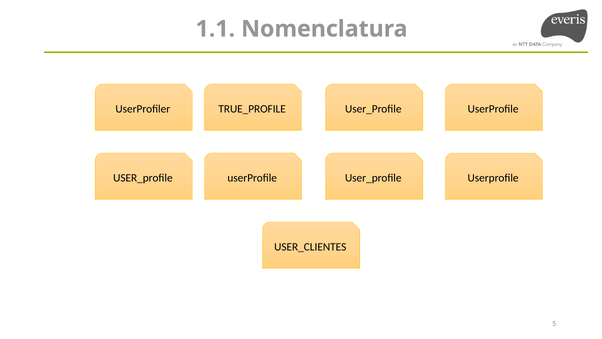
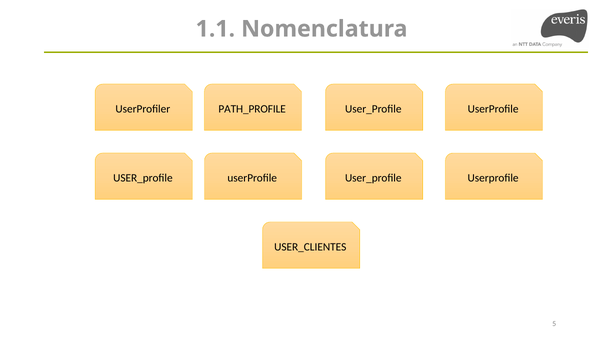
TRUE_PROFILE: TRUE_PROFILE -> PATH_PROFILE (252, 109)
